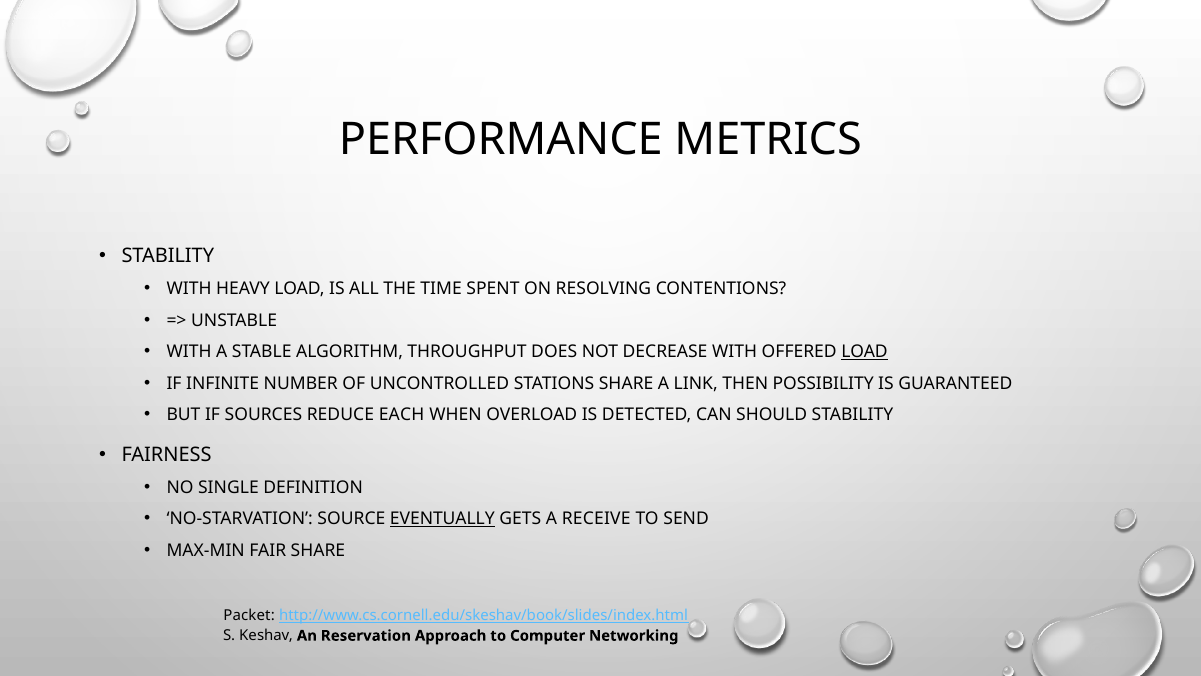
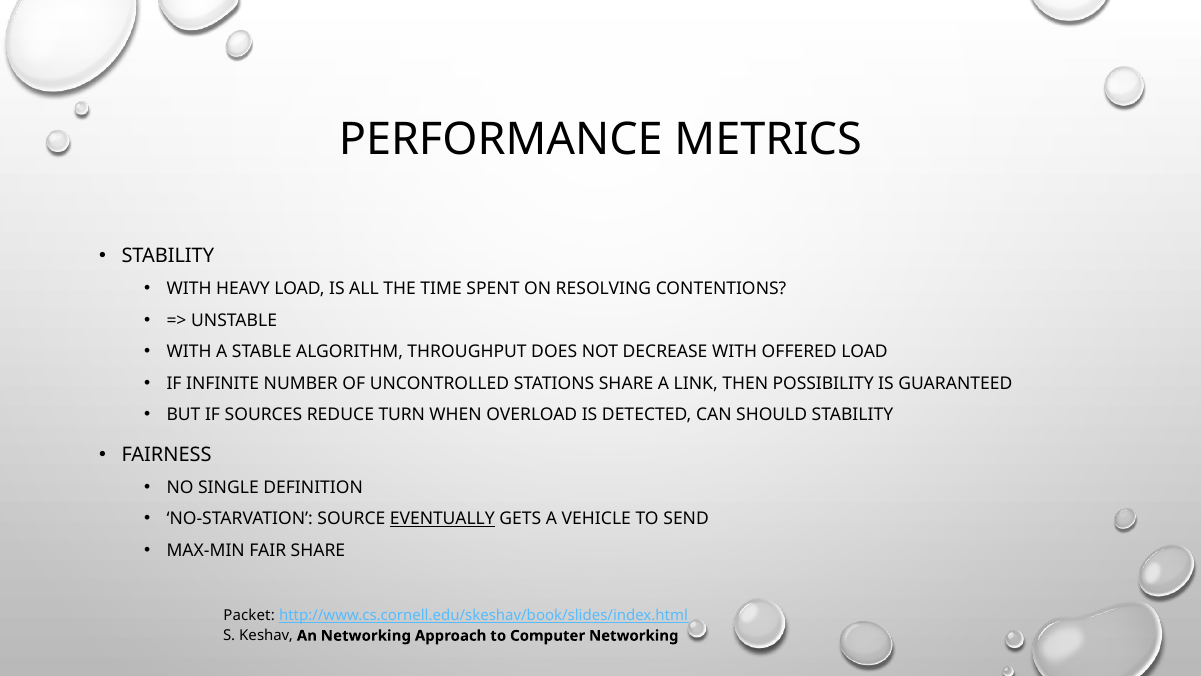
LOAD underline: present -> none (865, 352)
EACH: EACH -> TURN (402, 414)
RECEIVE: RECEIVE -> VEHICLE (596, 519)
An Reservation: Reservation -> Networking (366, 635)
